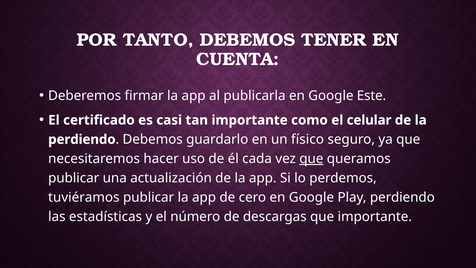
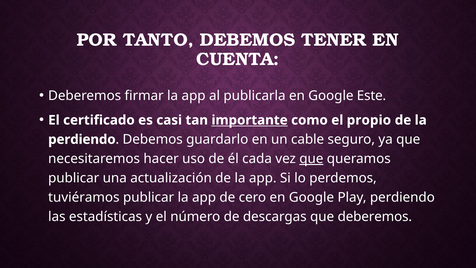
importante underline: none -> present (250, 120)
celular: celular -> propio (369, 120)
físico: físico -> cable (308, 139)
que importante: importante -> deberemos (375, 216)
